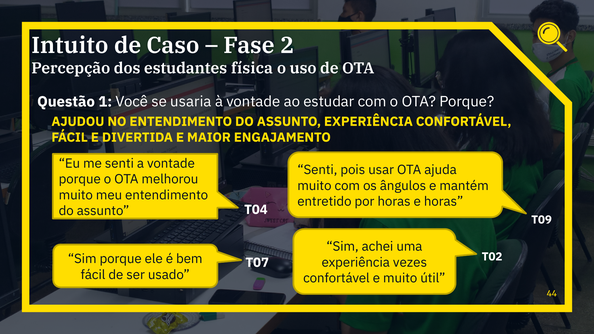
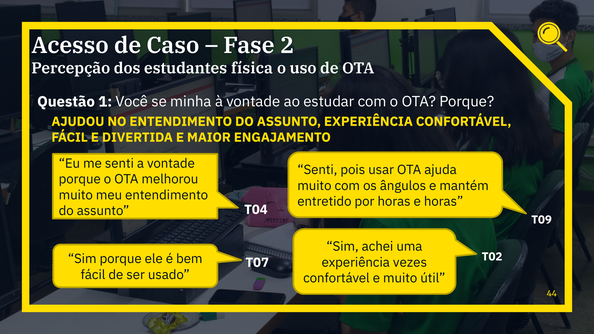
Intuito: Intuito -> Acesso (70, 46)
usaria: usaria -> minha (191, 102)
